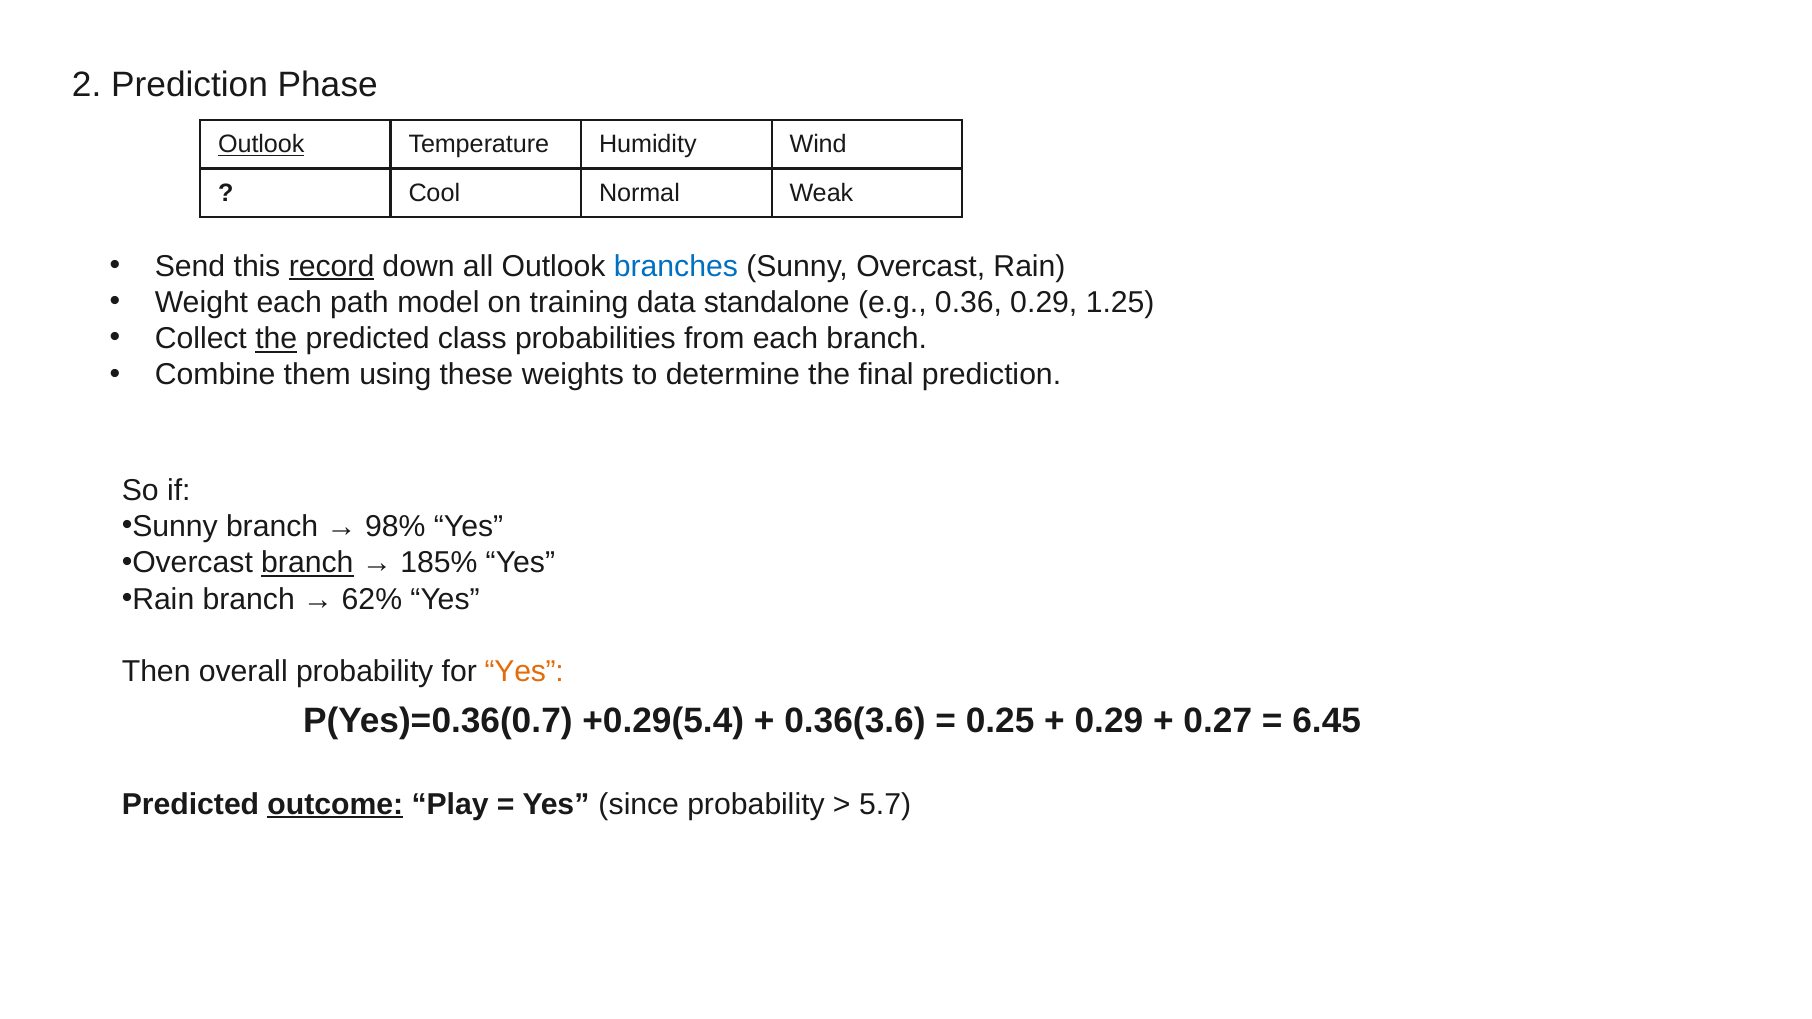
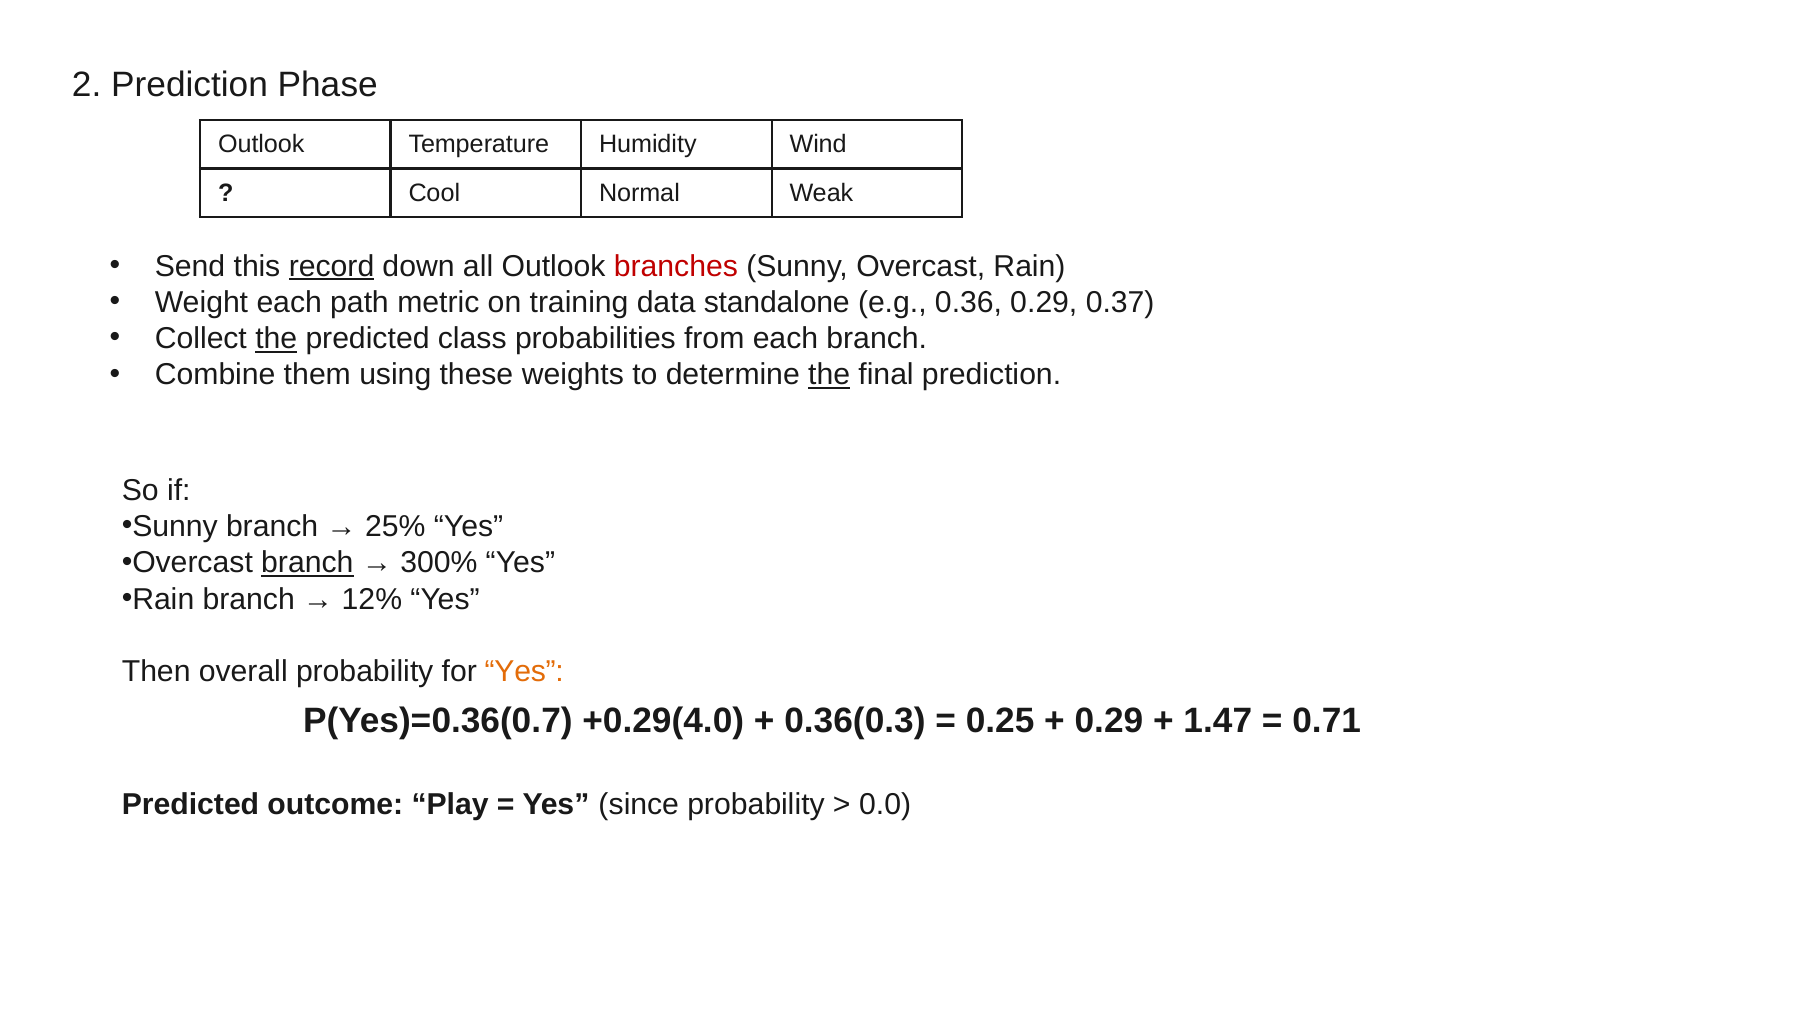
Outlook underline: present -> none (261, 145)
branches colour: blue -> red (676, 266)
model: model -> metric (438, 303)
1.25: 1.25 -> 0.37 (1120, 303)
the underline: none -> present (829, 375)
98%: 98% -> 25% (395, 527)
185%: 185% -> 300% (439, 563)
62%: 62% -> 12% (372, 599)
+0.29(5.4: +0.29(5.4 -> +0.29(4.0 (663, 721)
0.36(3.6: 0.36(3.6 -> 0.36(0.3 (855, 721)
0.27: 0.27 -> 1.47 (1218, 721)
6.45: 6.45 -> 0.71 (1327, 721)
outcome underline: present -> none (335, 805)
5.7: 5.7 -> 0.0 (885, 805)
